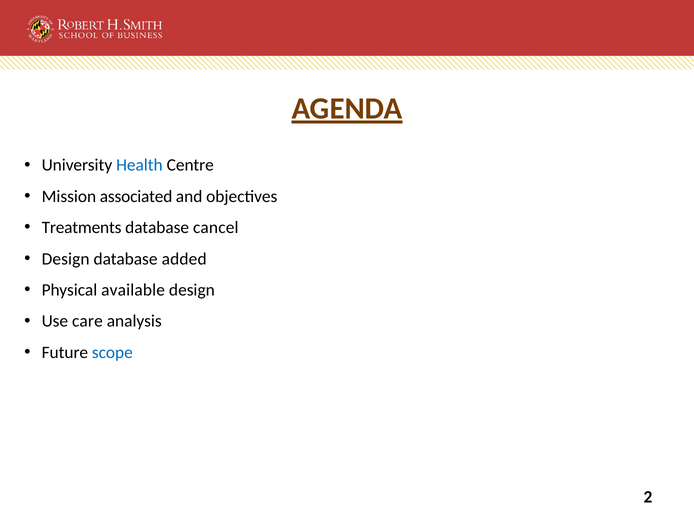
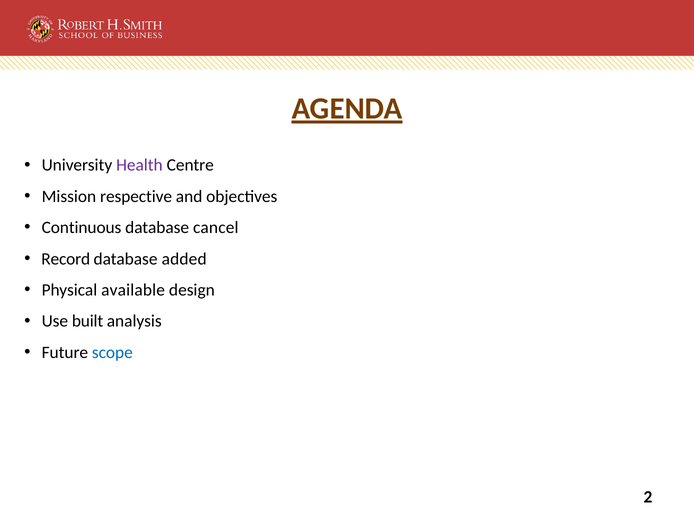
Health colour: blue -> purple (139, 165)
associated: associated -> respective (136, 197)
Treatments: Treatments -> Continuous (82, 228)
Design: Design -> Record (66, 259)
care: care -> built (88, 322)
